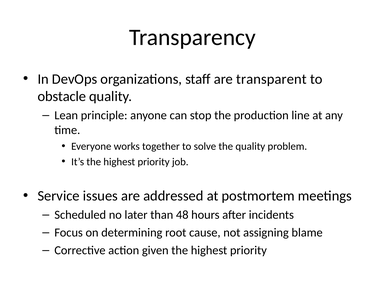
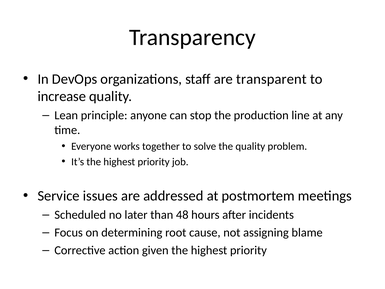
obstacle: obstacle -> increase (62, 96)
